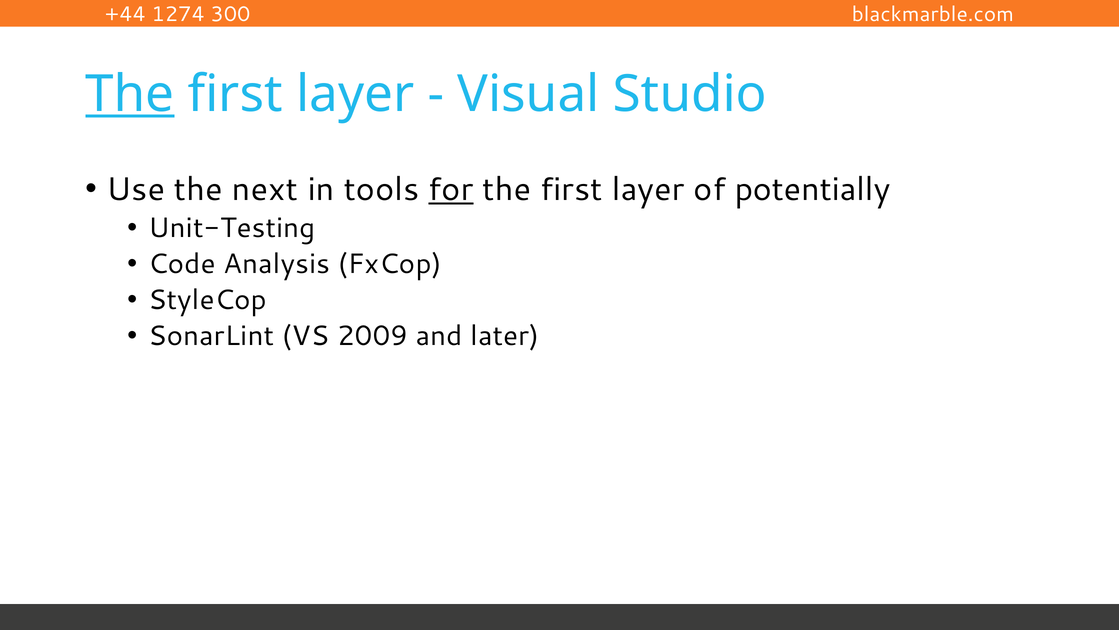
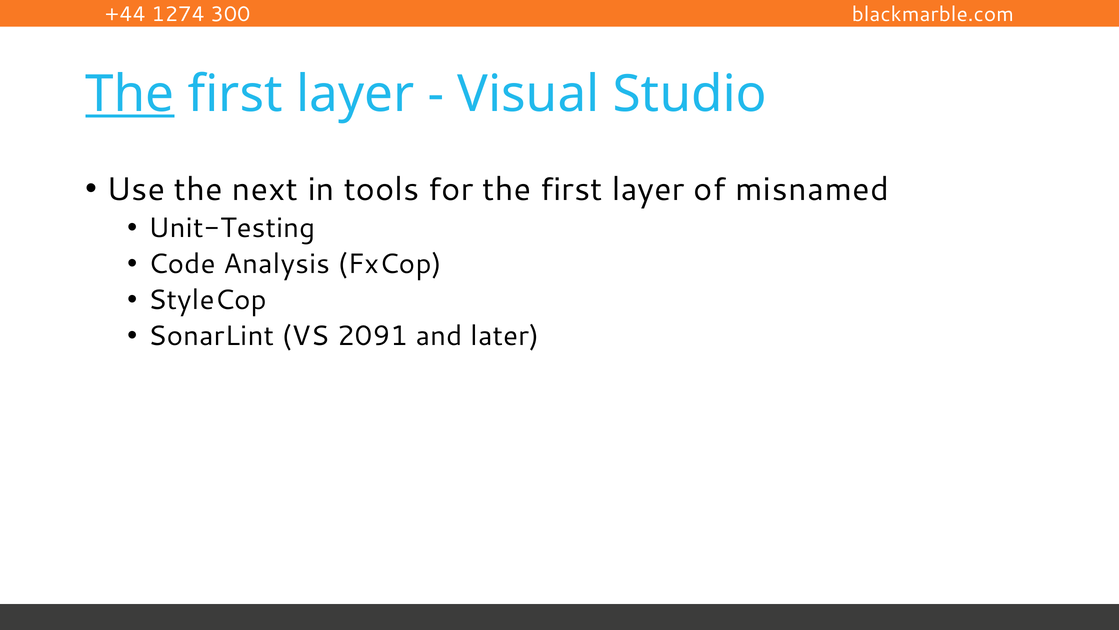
for underline: present -> none (451, 189)
potentially: potentially -> misnamed (812, 189)
2009: 2009 -> 2091 (373, 336)
